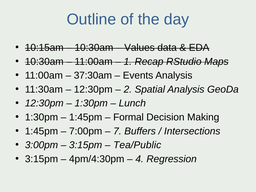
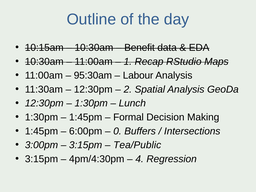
Values: Values -> Benefit (140, 48)
37:30am: 37:30am -> 95:30am (93, 75)
Events: Events -> Labour (138, 75)
7:00pm: 7:00pm -> 6:00pm (86, 131)
7: 7 -> 0 (117, 131)
